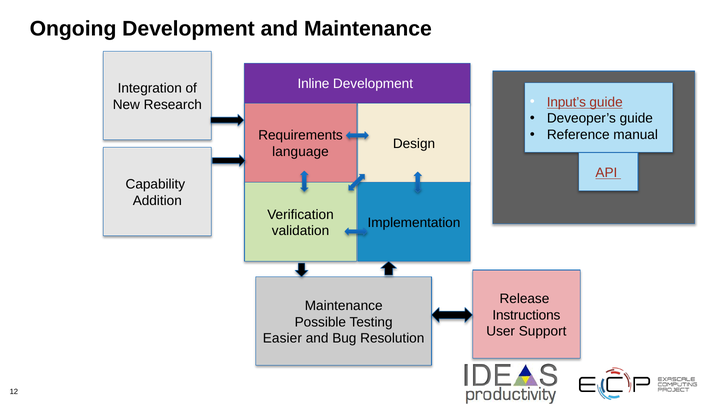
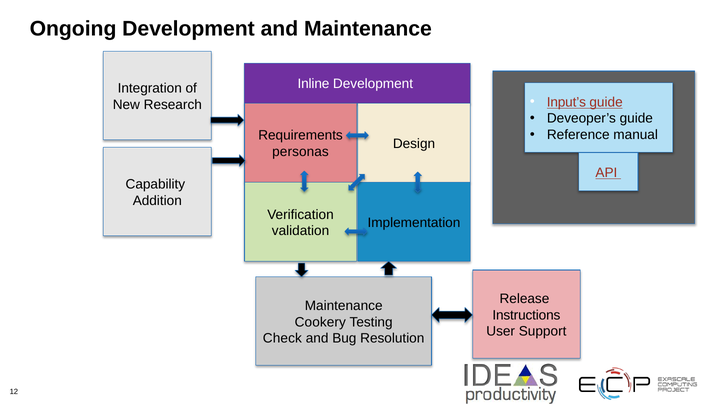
language: language -> personas (300, 152)
Possible: Possible -> Cookery (320, 322)
Easier: Easier -> Check (282, 338)
